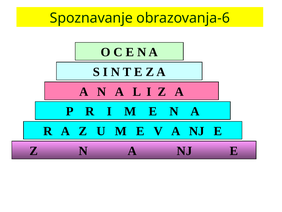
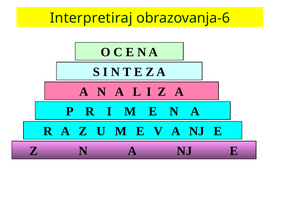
Spoznavanje: Spoznavanje -> Interpretiraj (91, 18)
